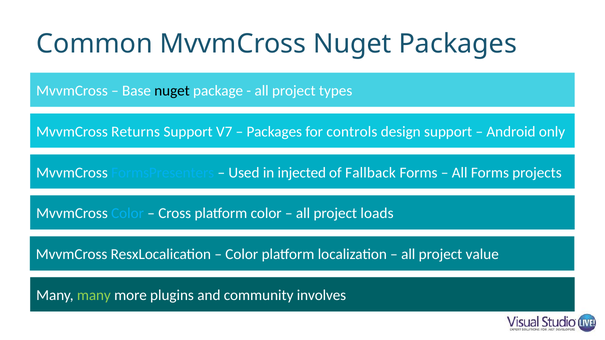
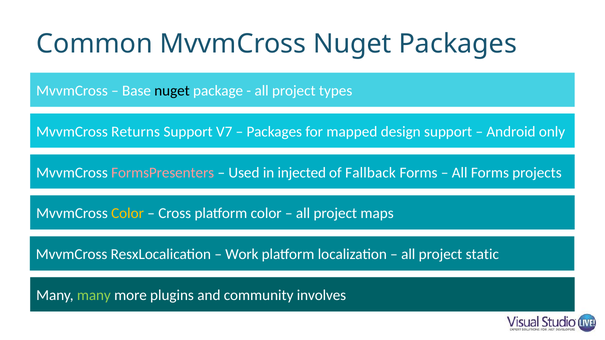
controls: controls -> mapped (352, 132)
FormsPresenters colour: light blue -> pink (163, 173)
Color colour: light blue -> yellow (128, 214)
loads: loads -> maps (377, 214)
Color: Color -> Work (242, 255)
value: value -> static (482, 255)
